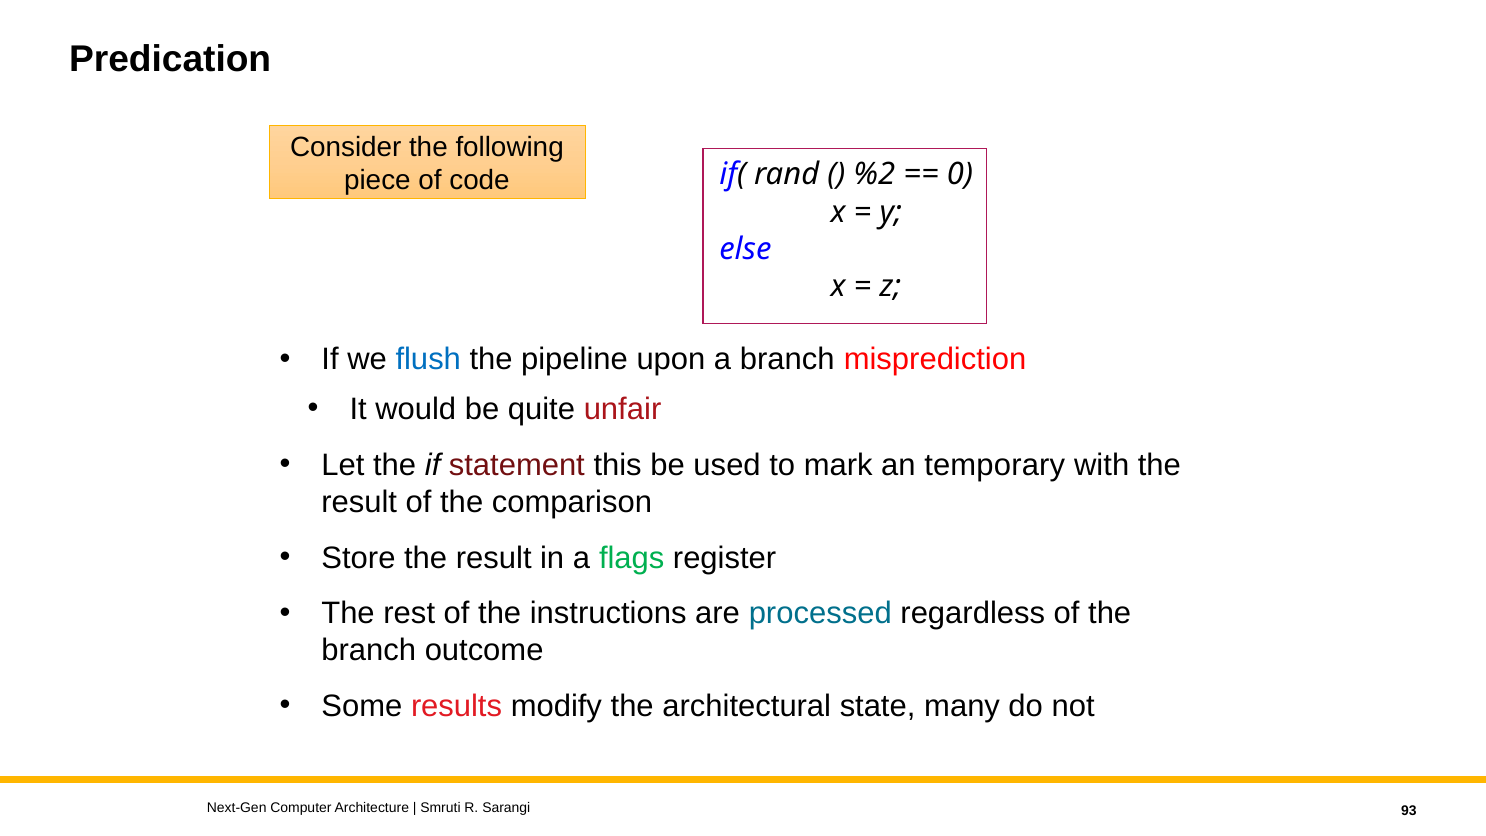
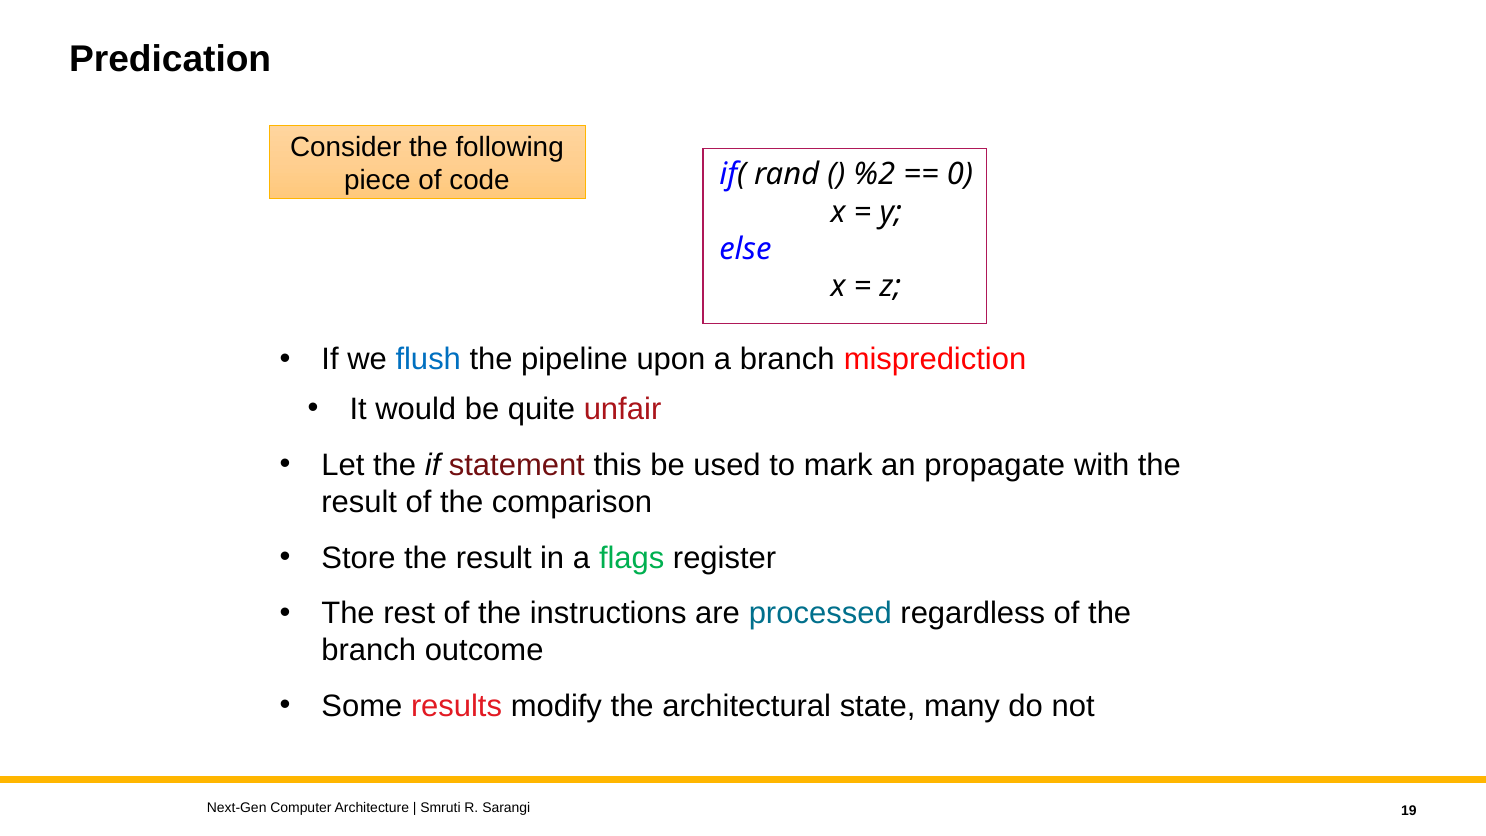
temporary: temporary -> propagate (995, 465)
93: 93 -> 19 (1409, 811)
